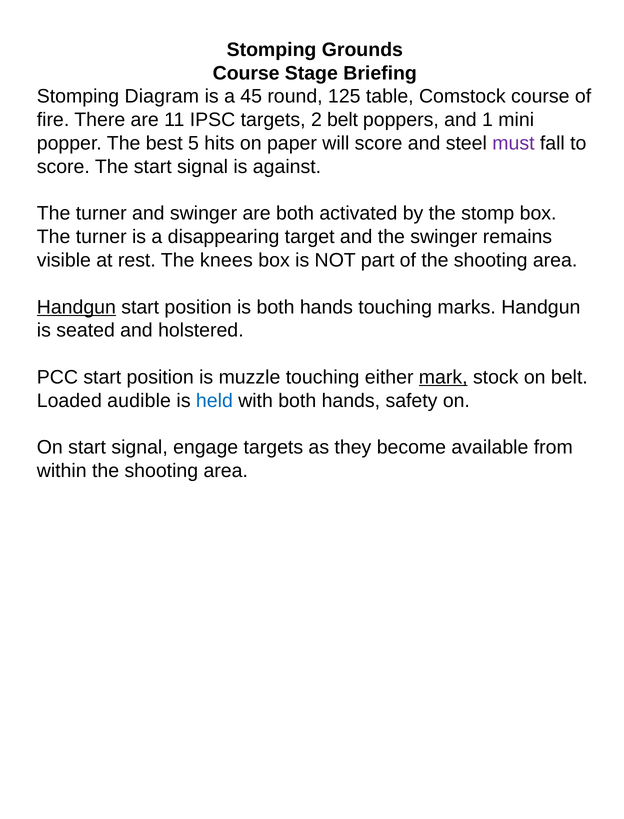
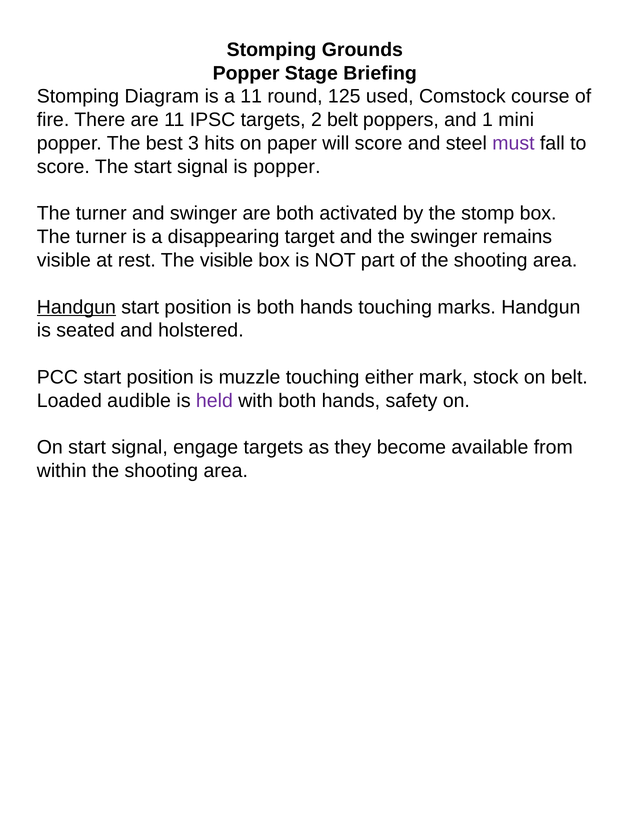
Course: Course -> Popper (246, 73)
a 45: 45 -> 11 (251, 96)
table: table -> used (390, 96)
5: 5 -> 3 (193, 143)
is against: against -> popper (287, 167)
The knees: knees -> visible (227, 260)
mark underline: present -> none (443, 377)
held colour: blue -> purple (214, 401)
